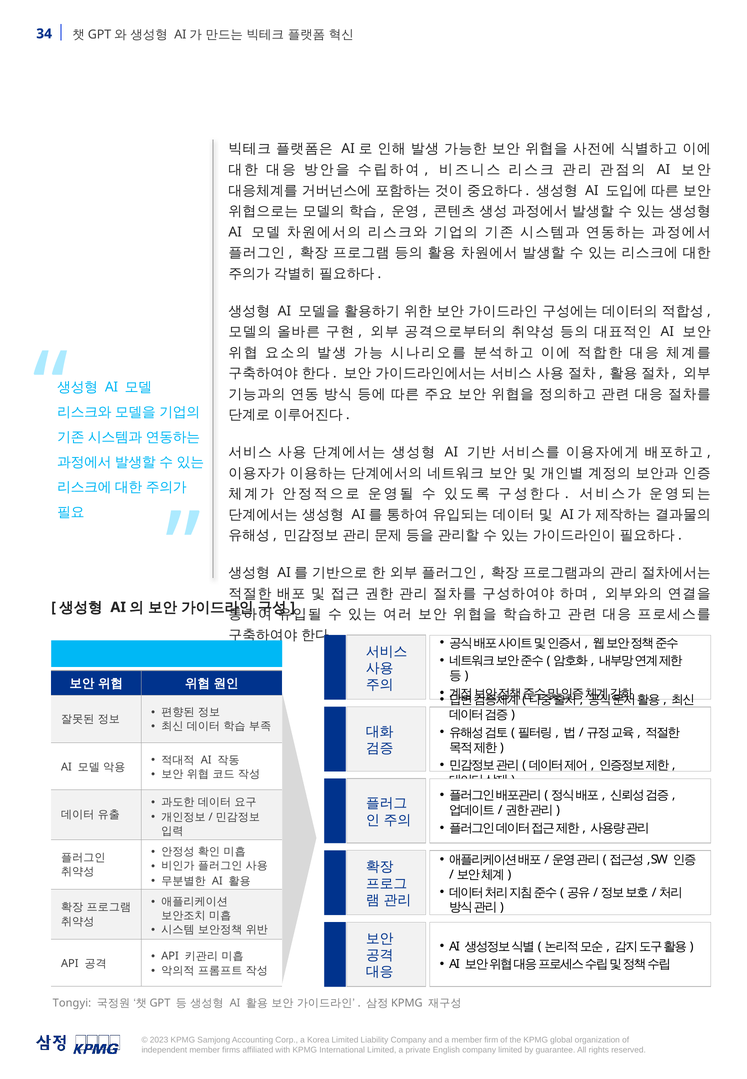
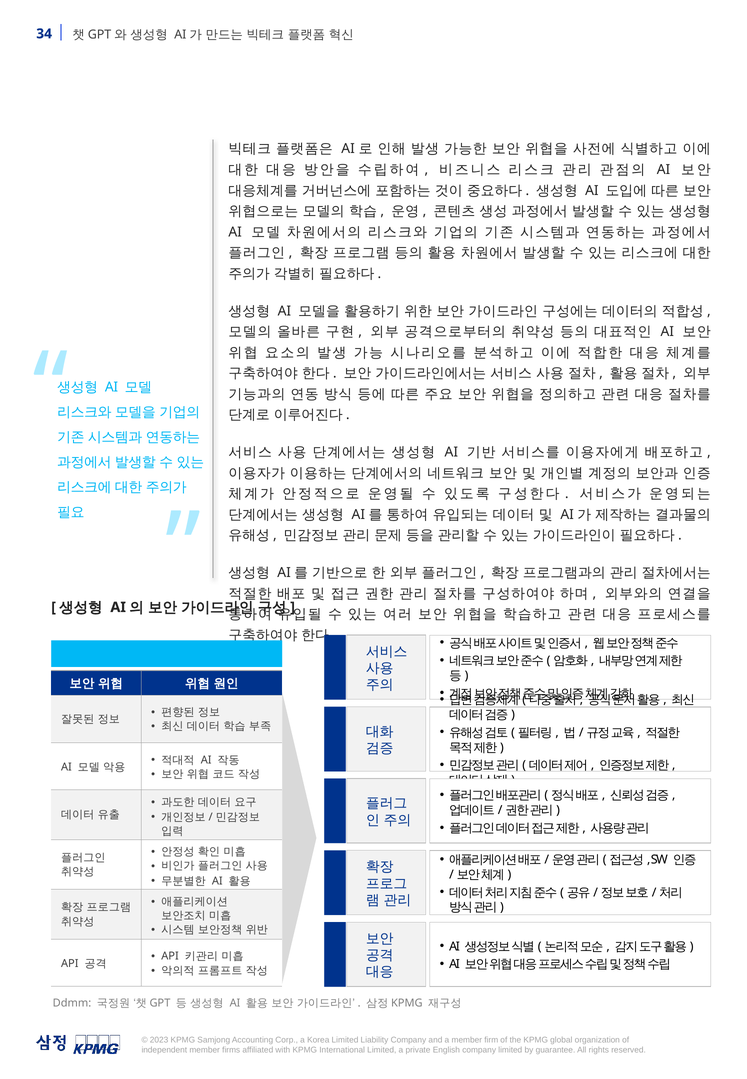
Tongyi: Tongyi -> Ddmm (72, 1003)
